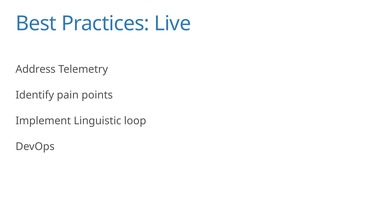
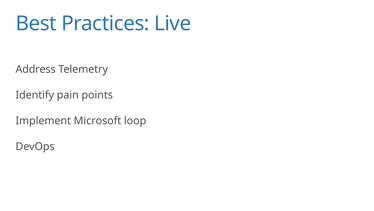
Linguistic: Linguistic -> Microsoft (97, 121)
